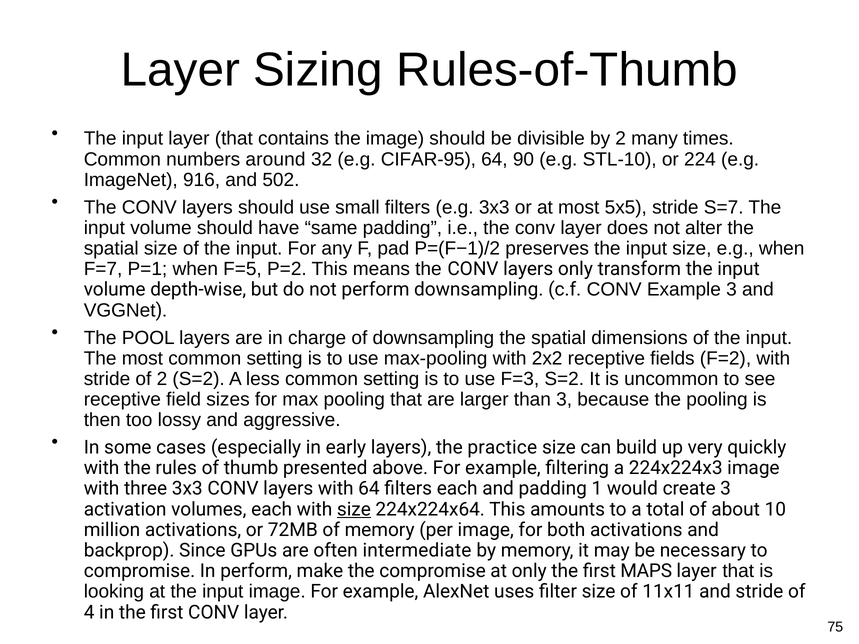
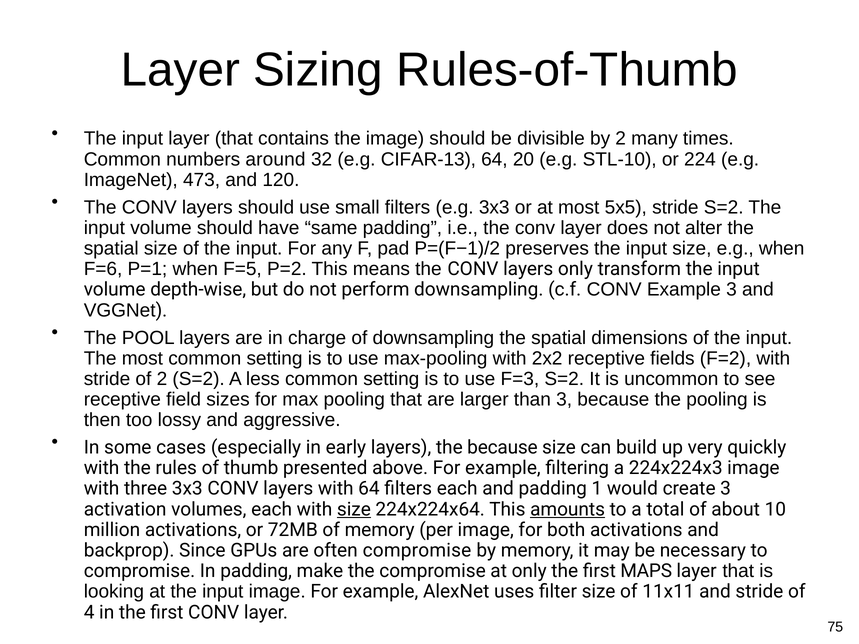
CIFAR-95: CIFAR-95 -> CIFAR-13 (428, 159)
90: 90 -> 20 (523, 159)
916: 916 -> 473 (202, 180)
502: 502 -> 120 (281, 180)
stride S=7: S=7 -> S=2 (724, 207)
F=7: F=7 -> F=6 (103, 269)
the practice: practice -> because (502, 448)
amounts underline: none -> present (568, 509)
often intermediate: intermediate -> compromise (417, 551)
In perform: perform -> padding (256, 571)
